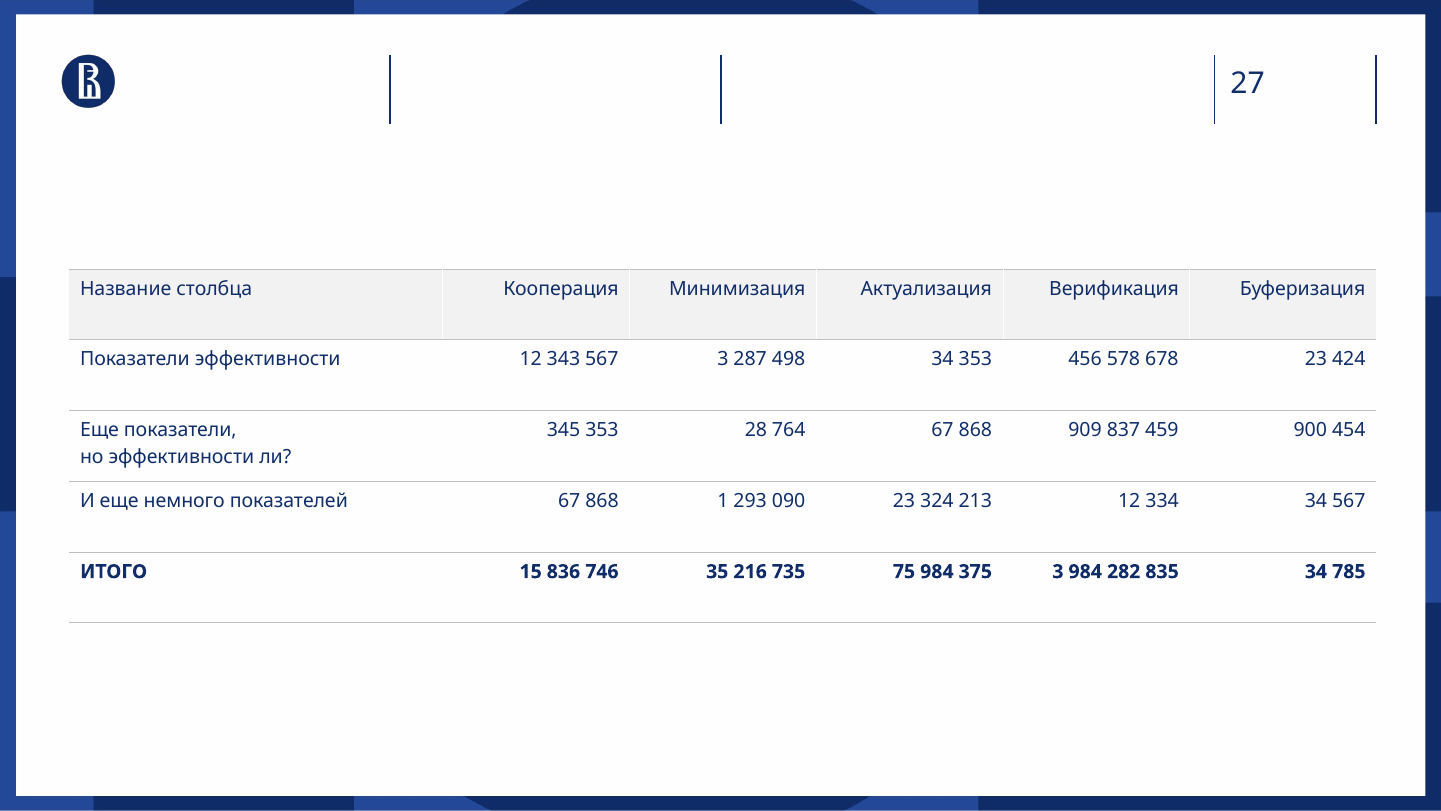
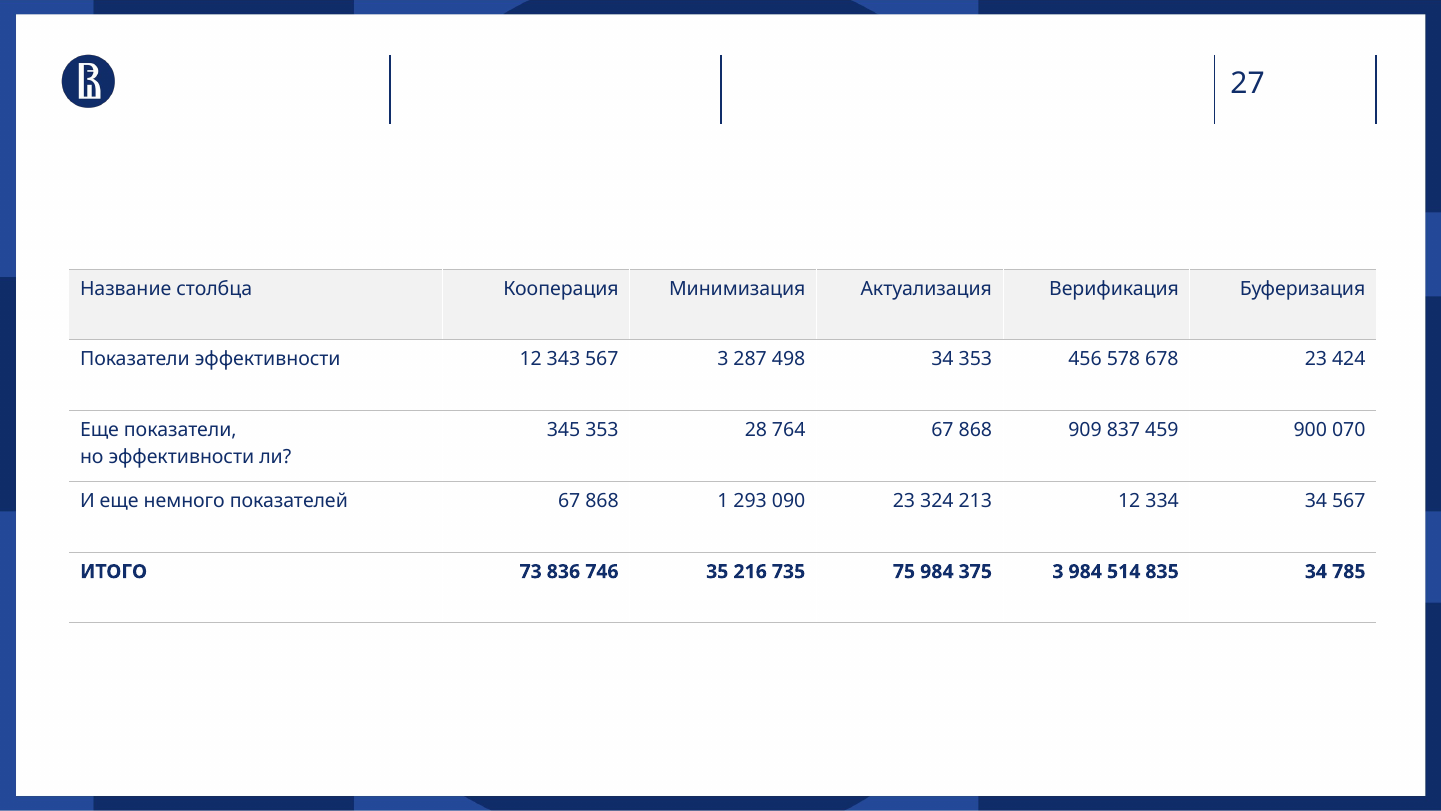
454: 454 -> 070 (1349, 430)
15: 15 -> 73 (531, 571)
282: 282 -> 514 (1124, 571)
